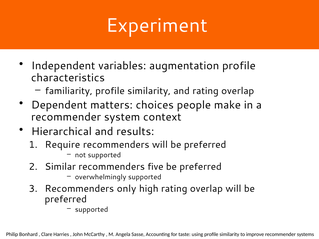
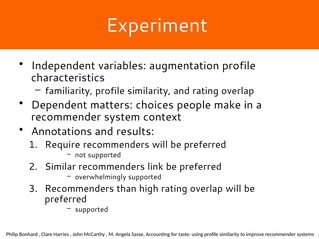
Hierarchical: Hierarchical -> Annotations (62, 132)
five: five -> link (155, 167)
only: only -> than (127, 189)
